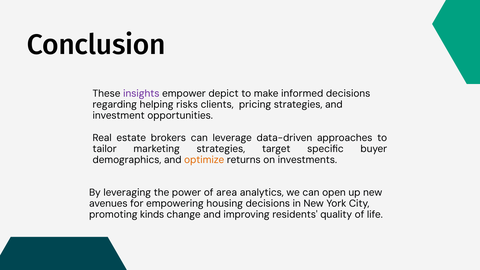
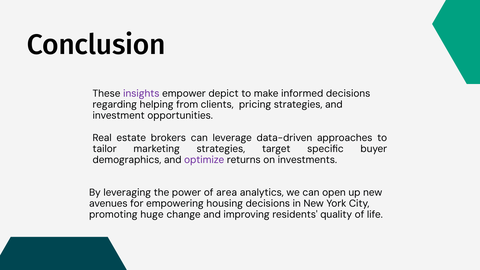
risks: risks -> from (187, 105)
optimize colour: orange -> purple (204, 160)
kinds: kinds -> huge (152, 215)
